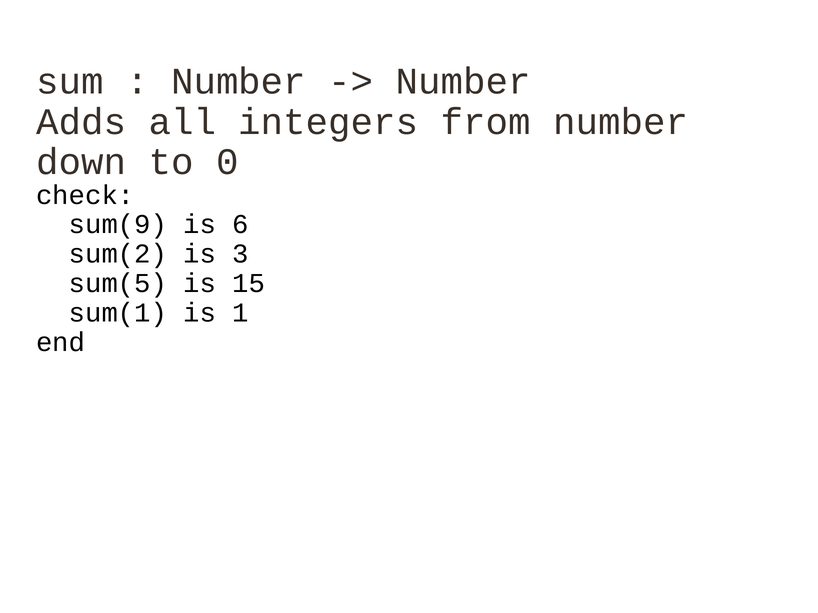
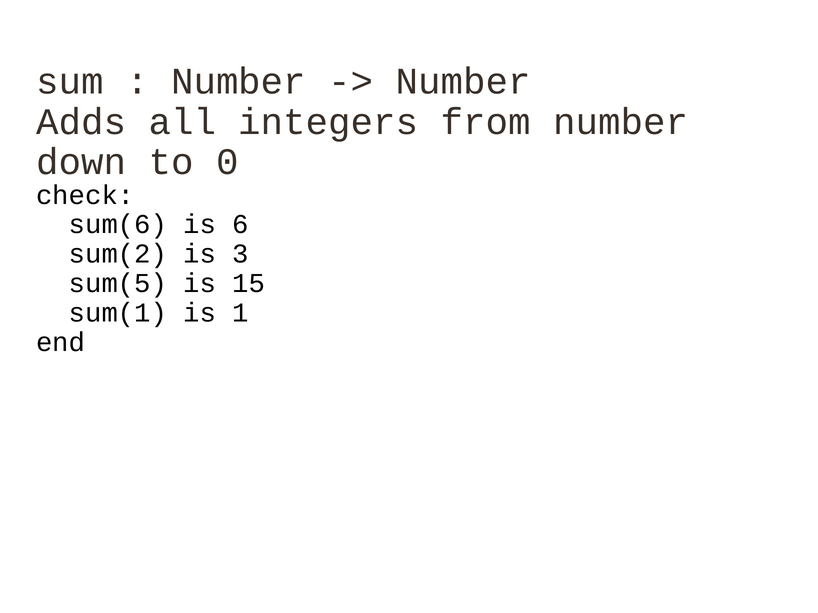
sum(9: sum(9 -> sum(6 (118, 225)
